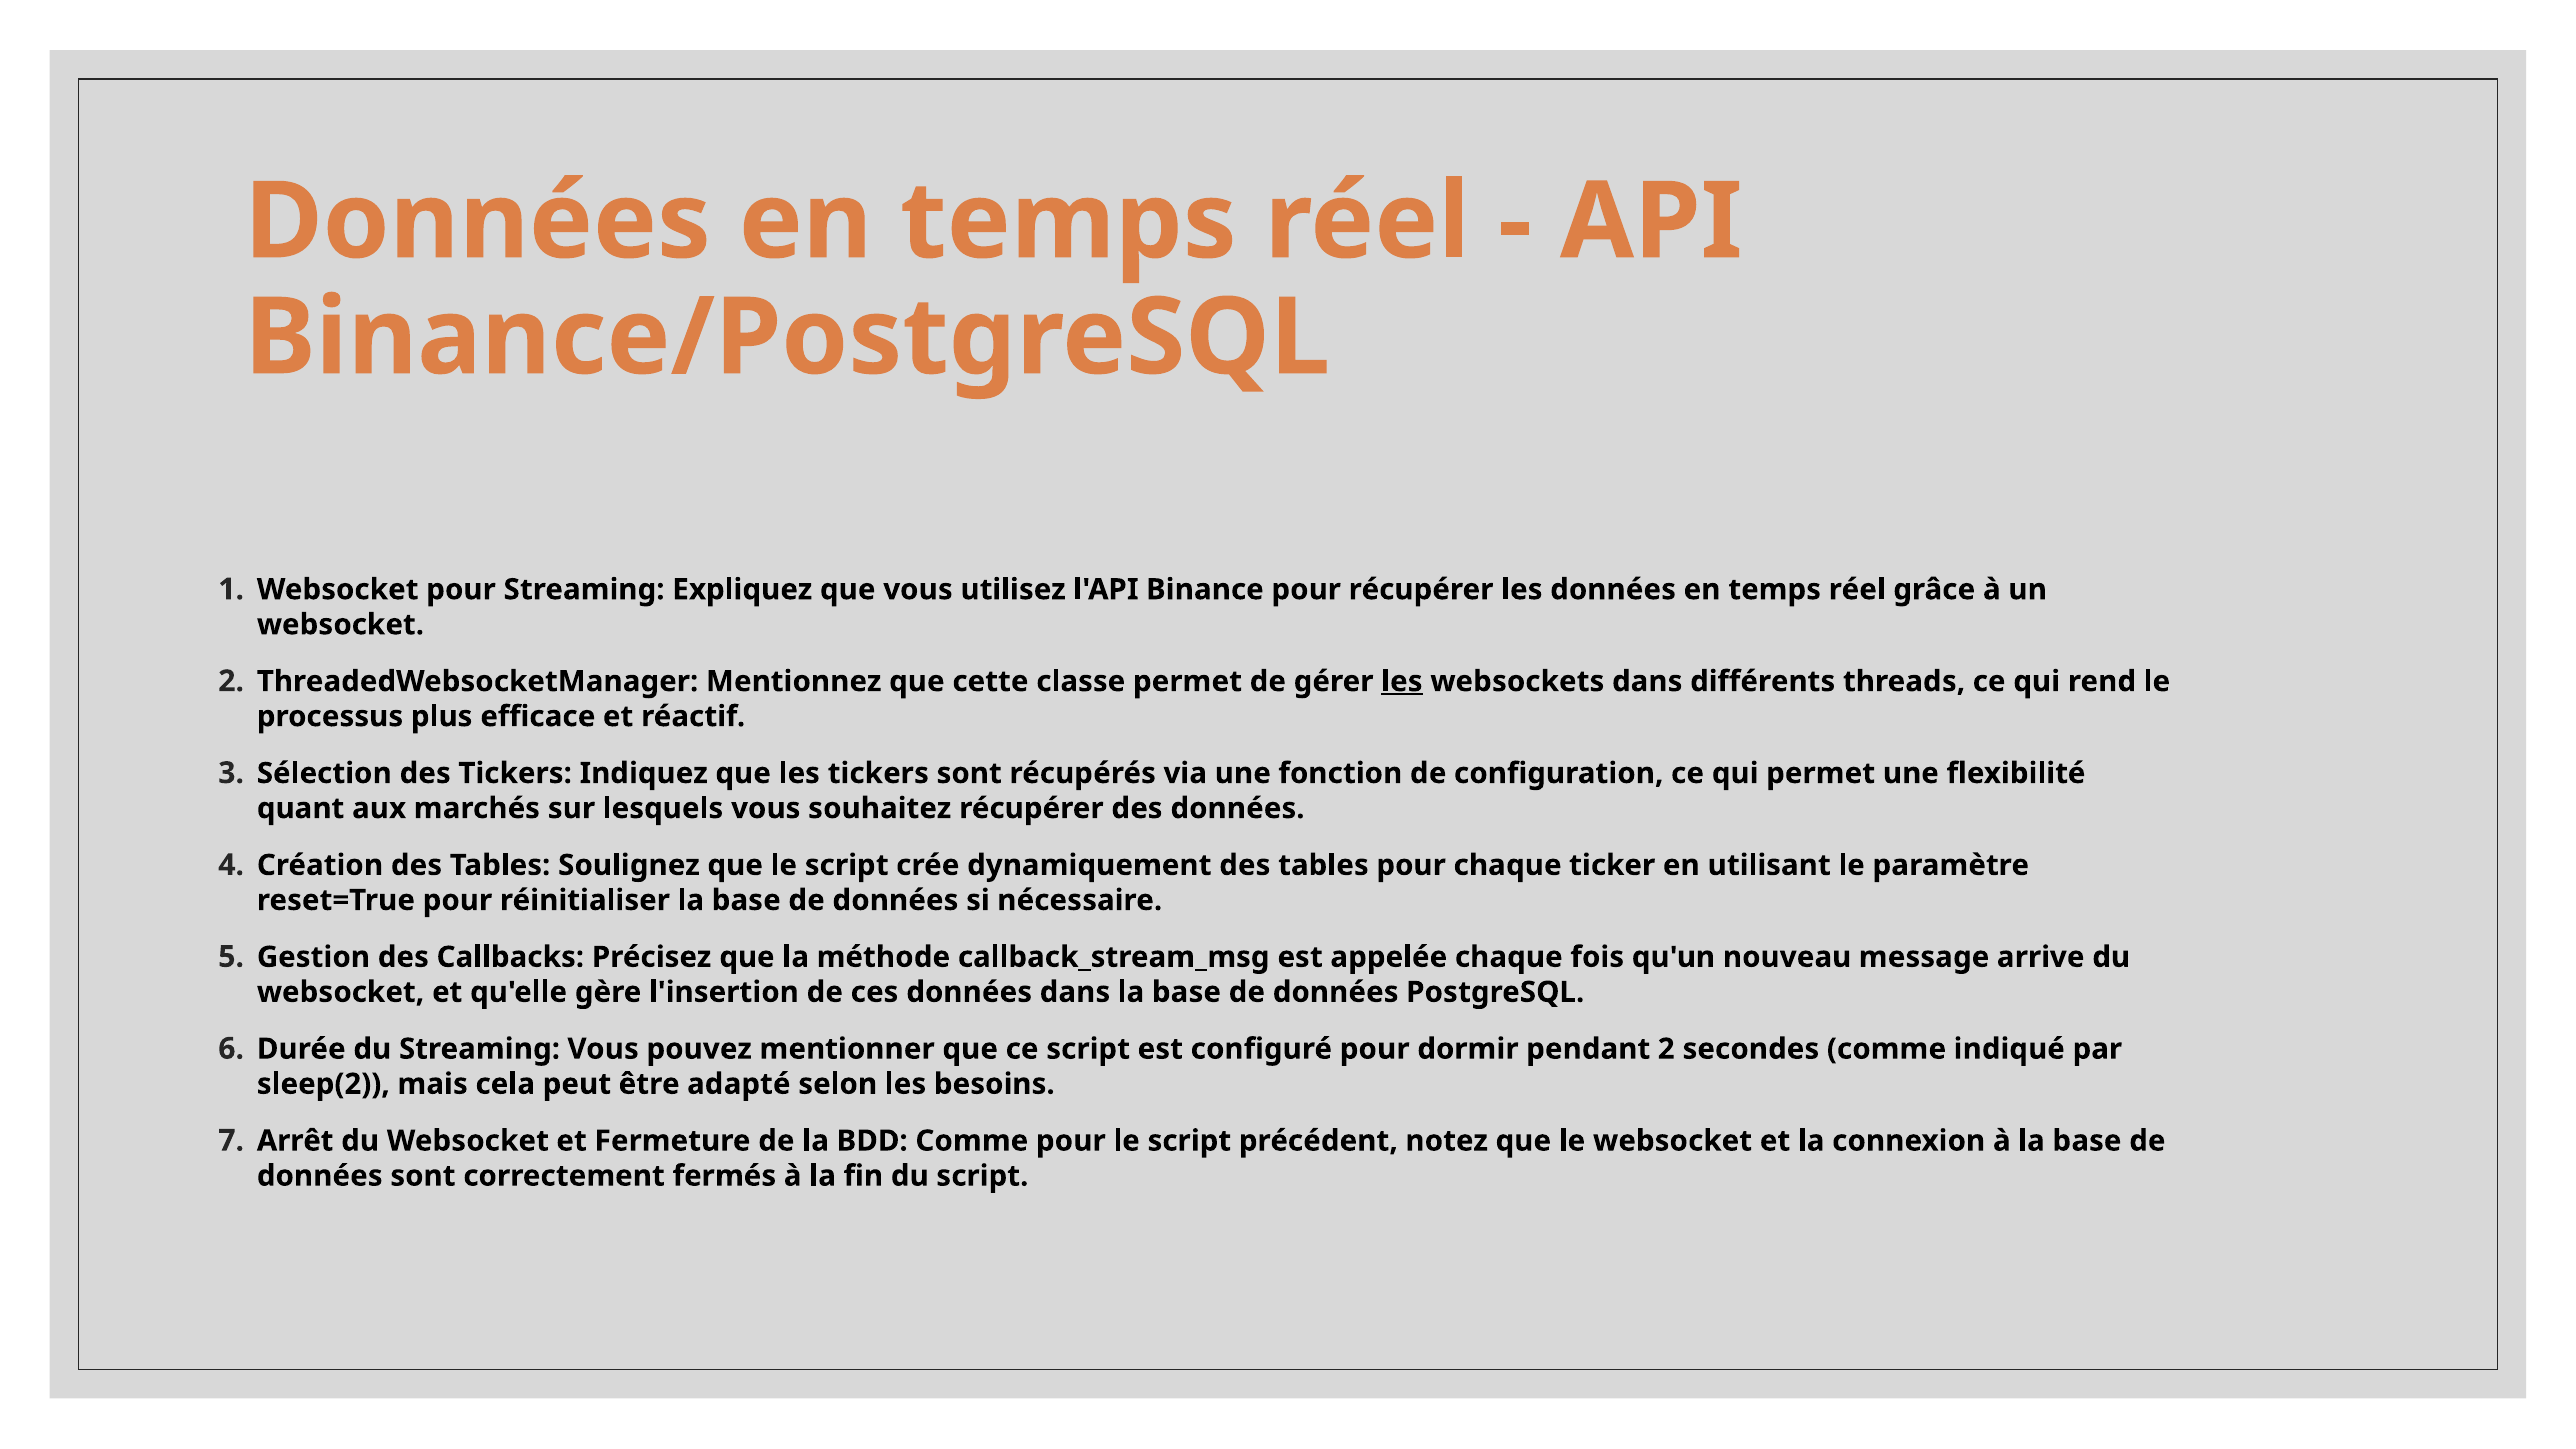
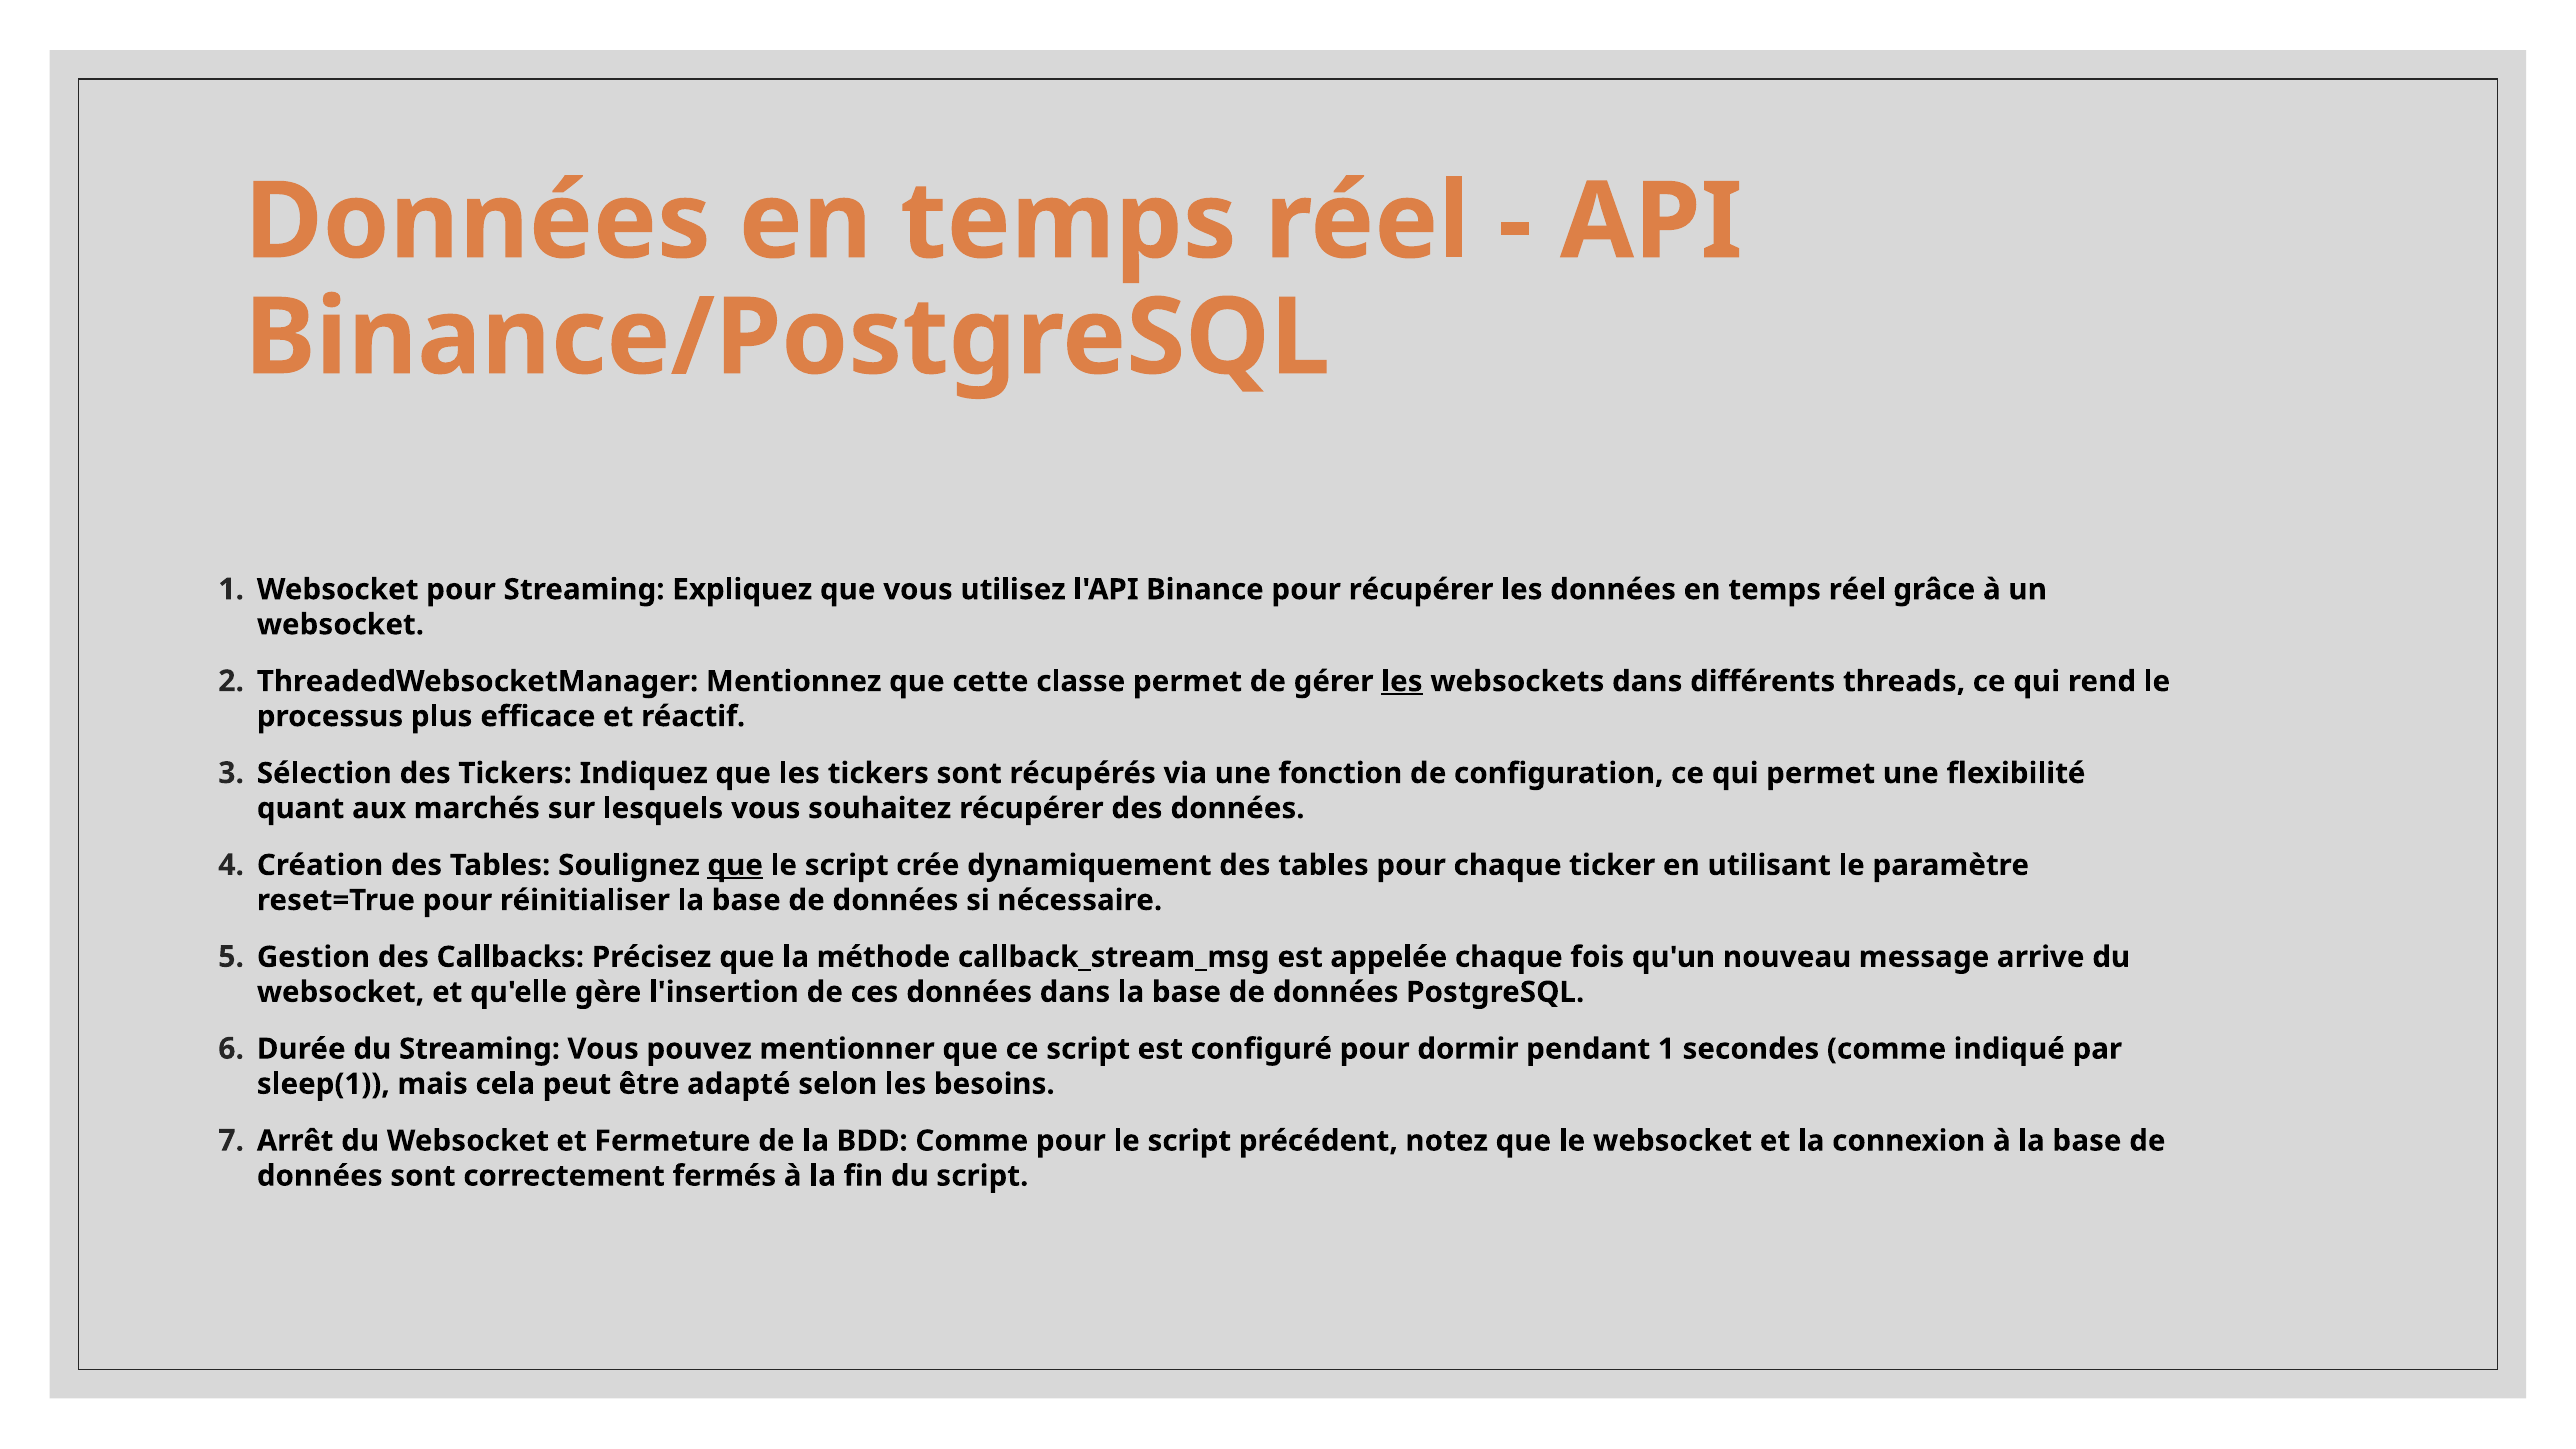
que underline: none -> present (735, 865)
pendant 2: 2 -> 1 (1666, 1049)
sleep(2: sleep(2 -> sleep(1 (323, 1084)
